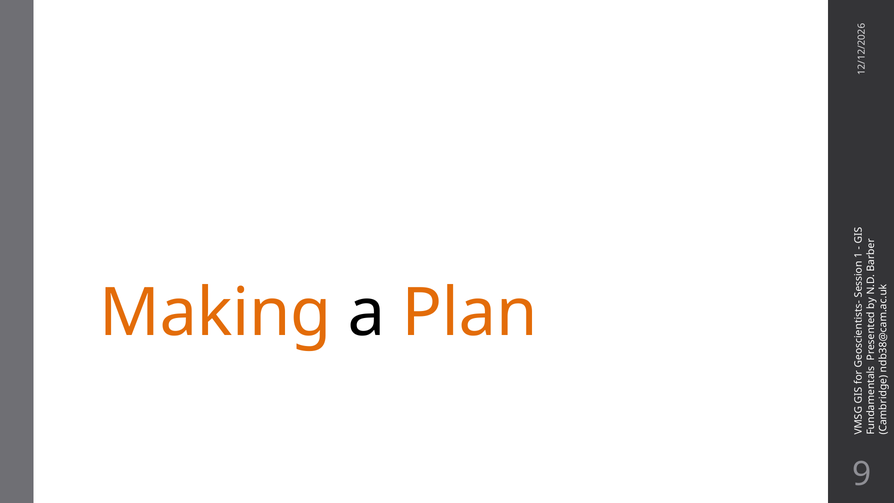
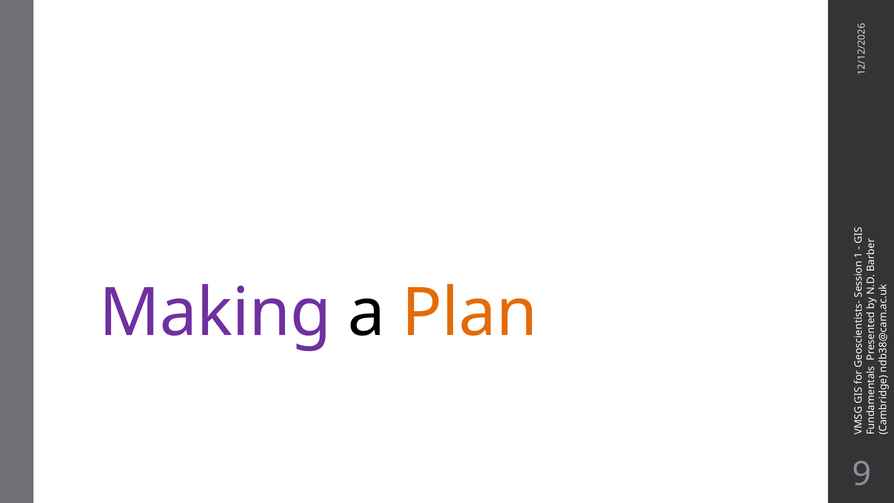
Making colour: orange -> purple (215, 313)
